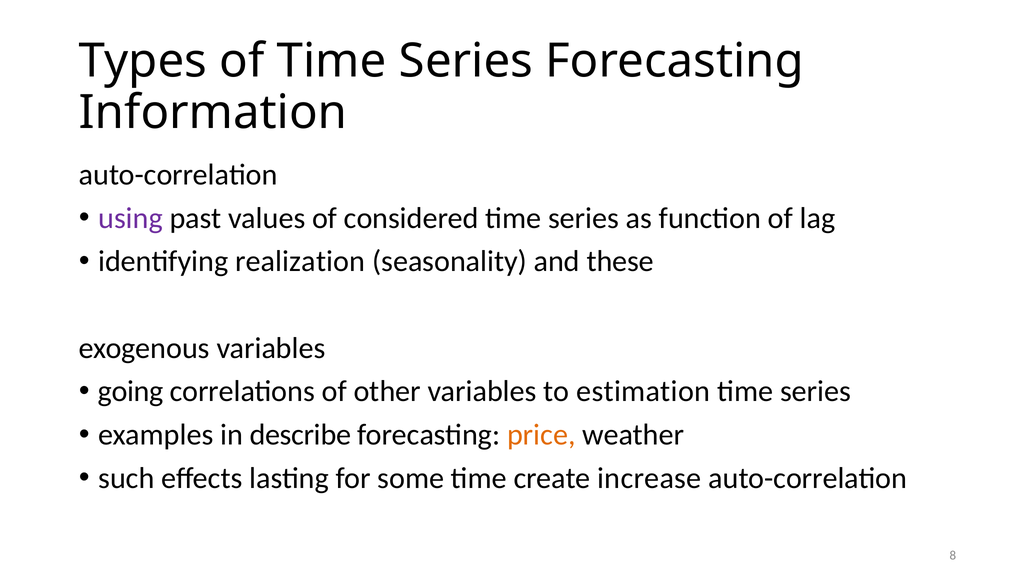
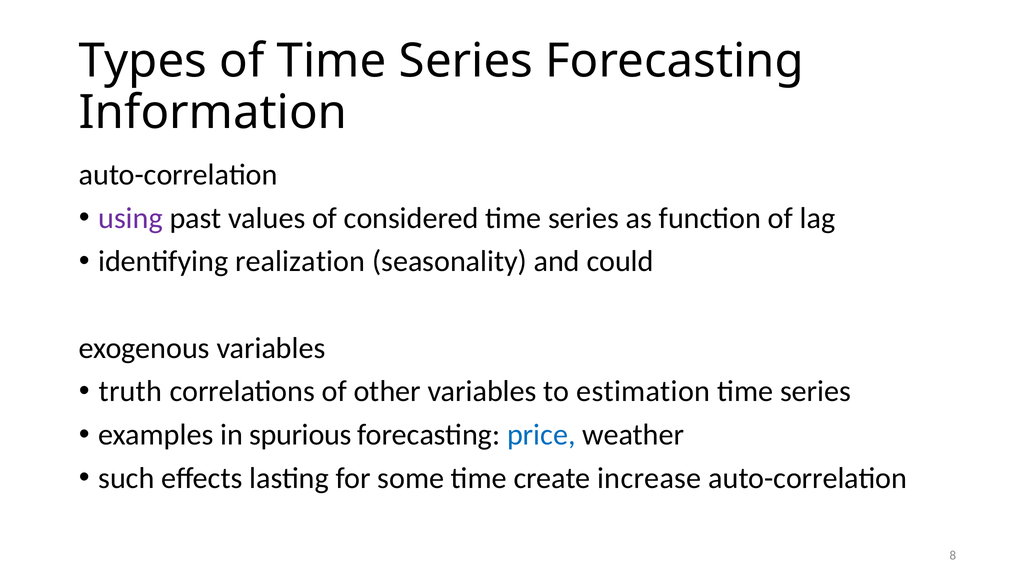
these: these -> could (620, 262)
going: going -> truth (130, 392)
describe: describe -> spurious (300, 435)
price colour: orange -> blue (541, 435)
